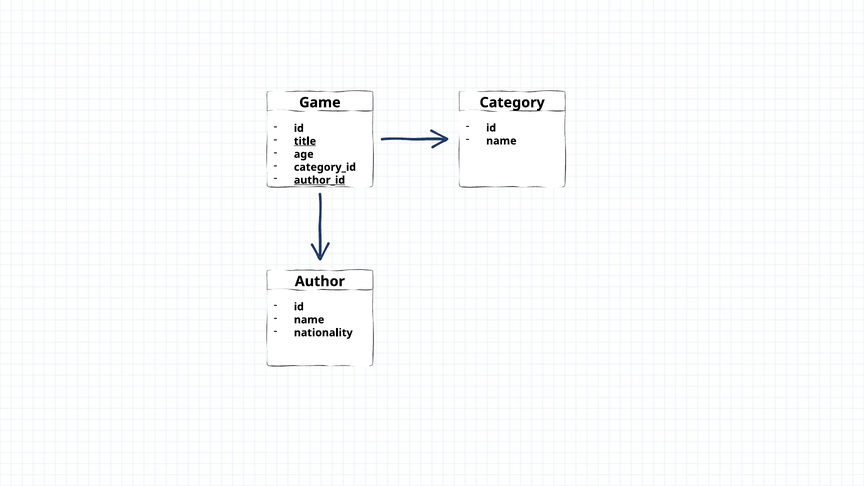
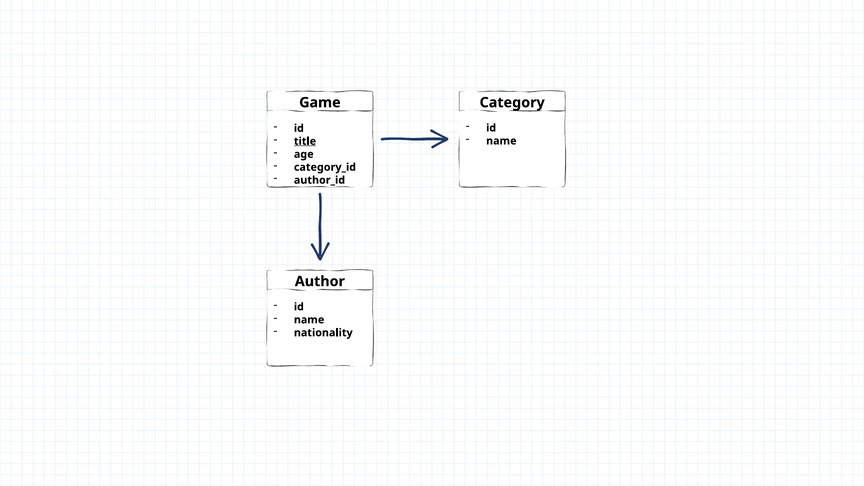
author_id underline: present -> none (319, 180)
